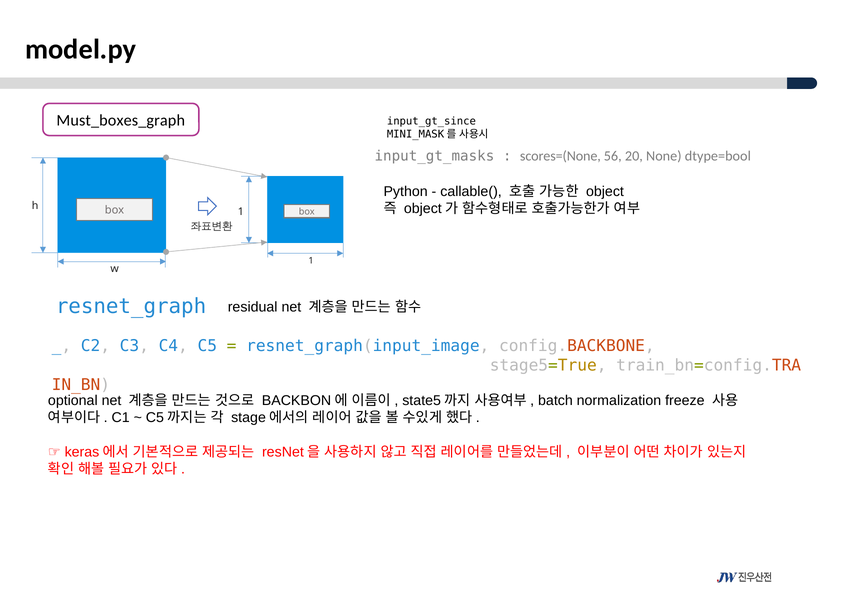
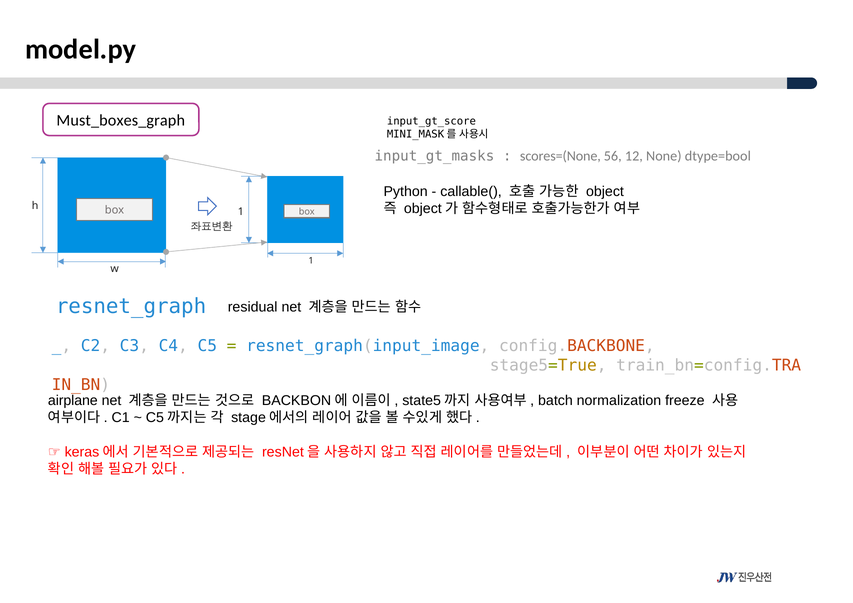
input_gt_since: input_gt_since -> input_gt_score (431, 121)
20: 20 -> 12 (634, 156)
optional: optional -> airplane (73, 401)
